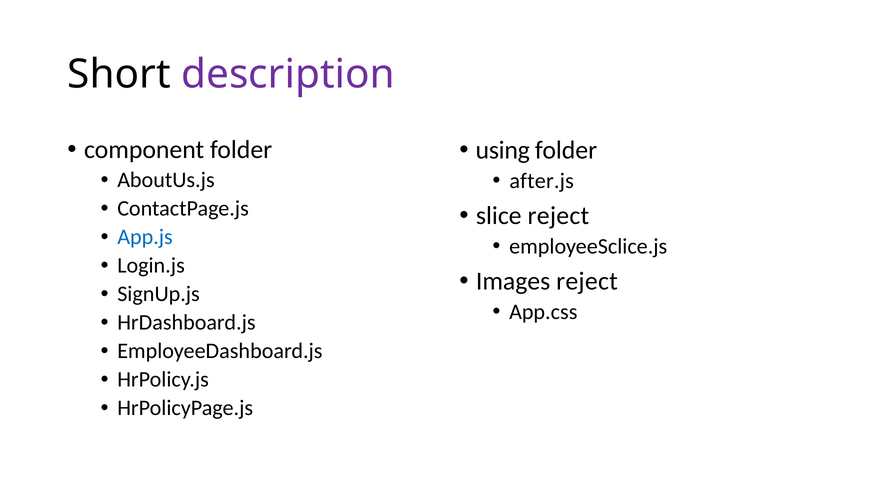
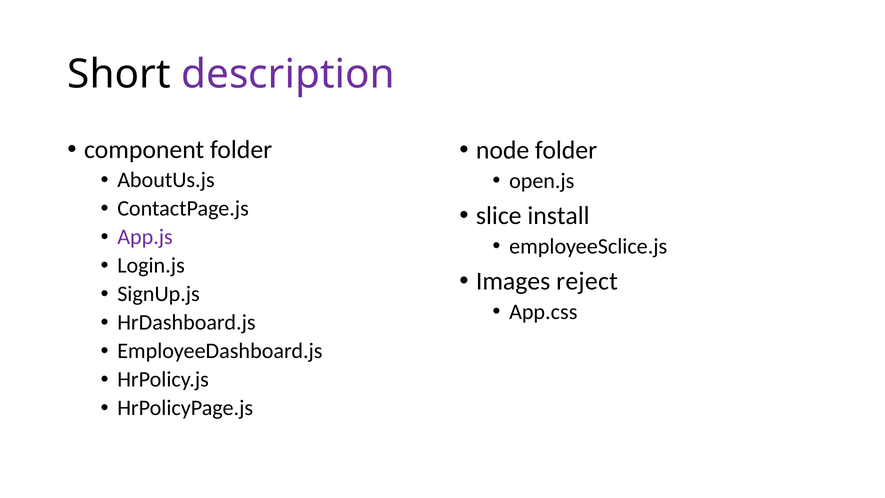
using: using -> node (503, 150)
after.js: after.js -> open.js (542, 181)
slice reject: reject -> install (559, 216)
App.js colour: blue -> purple (145, 237)
